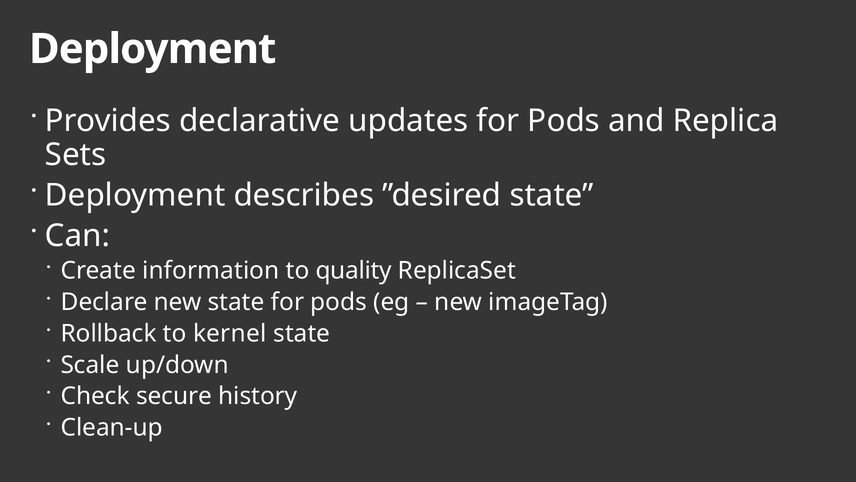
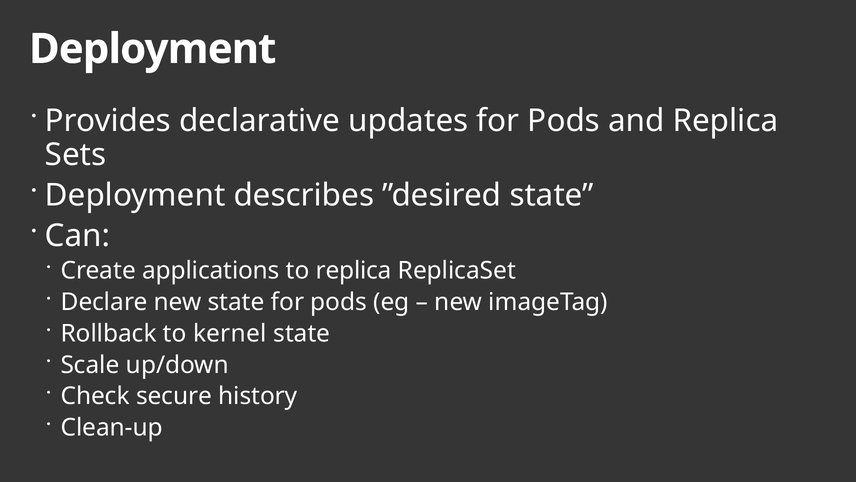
information: information -> applications (211, 271)
to quality: quality -> replica (354, 271)
